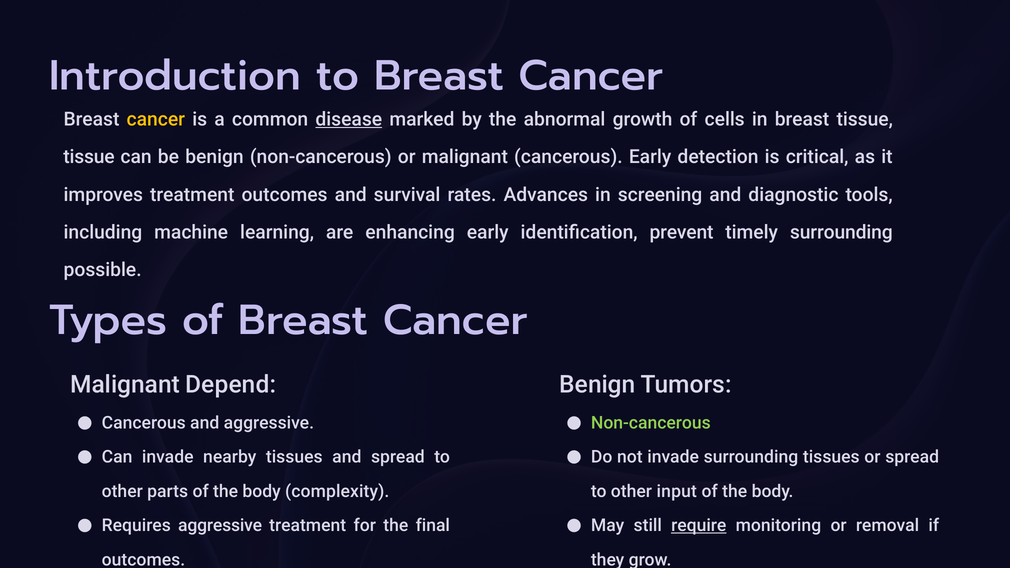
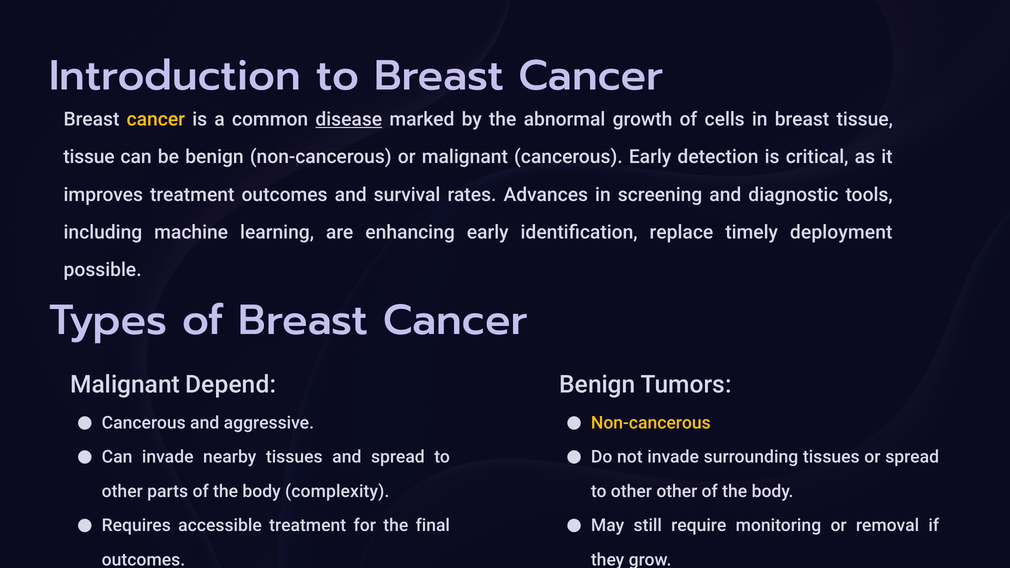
prevent: prevent -> replace (681, 232)
timely surrounding: surrounding -> deployment (841, 232)
Non-cancerous colour: light green -> yellow (651, 423)
other input: input -> other (677, 491)
Requires aggressive: aggressive -> accessible (220, 526)
require underline: present -> none (699, 526)
